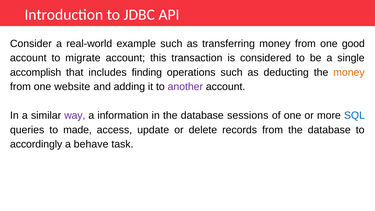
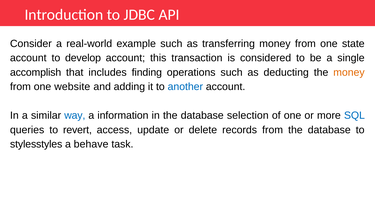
good: good -> state (353, 44)
migrate: migrate -> develop (83, 58)
another colour: purple -> blue (185, 87)
way colour: purple -> blue (75, 115)
sessions: sessions -> selection (248, 115)
made: made -> revert (77, 130)
accordingly: accordingly -> stylesstyles (36, 144)
